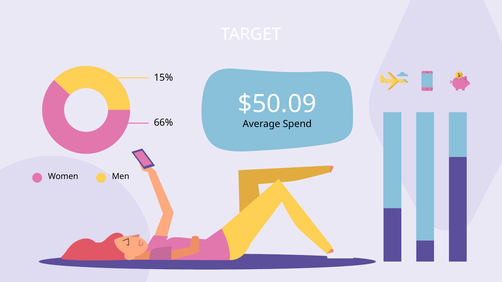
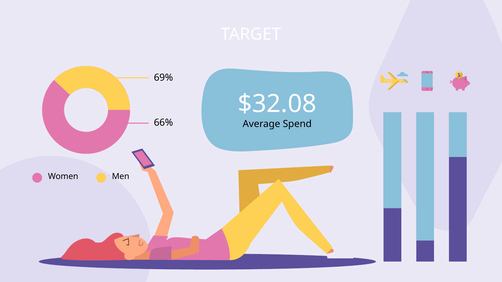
15%: 15% -> 69% (163, 78)
$50.09: $50.09 -> $32.08 (277, 104)
